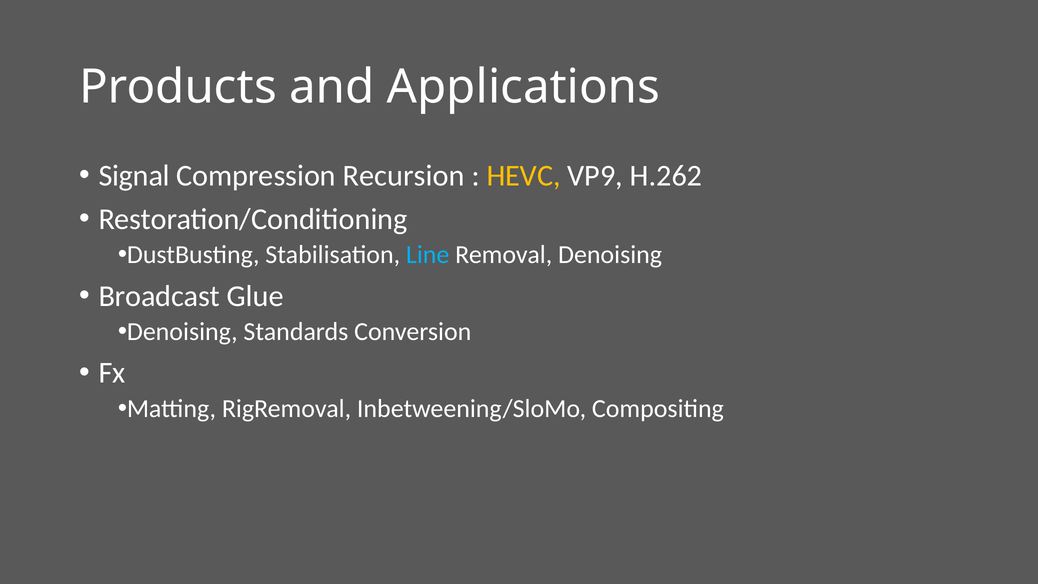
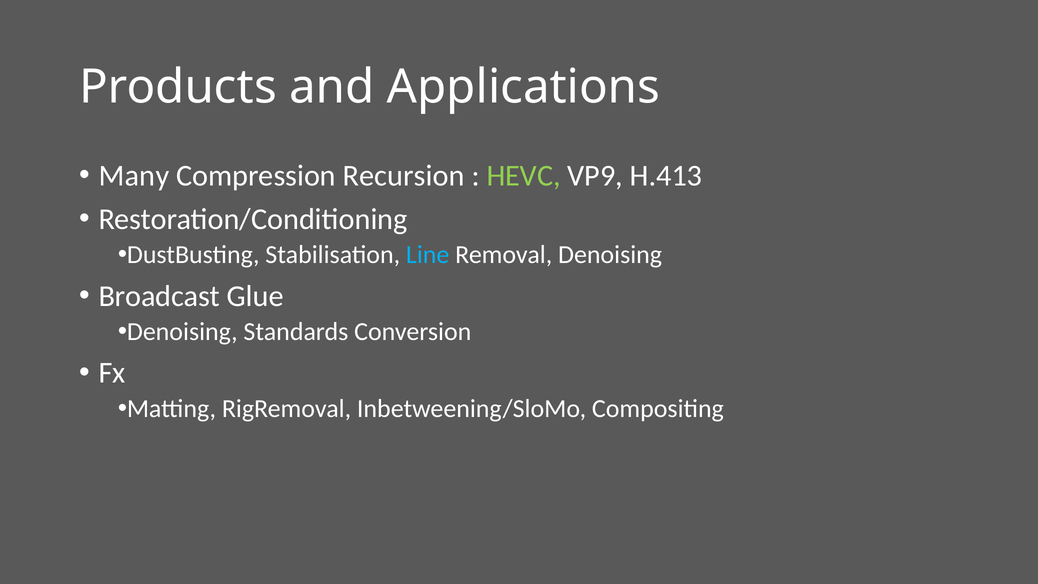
Signal: Signal -> Many (134, 175)
HEVC colour: yellow -> light green (524, 175)
H.262: H.262 -> H.413 (666, 175)
